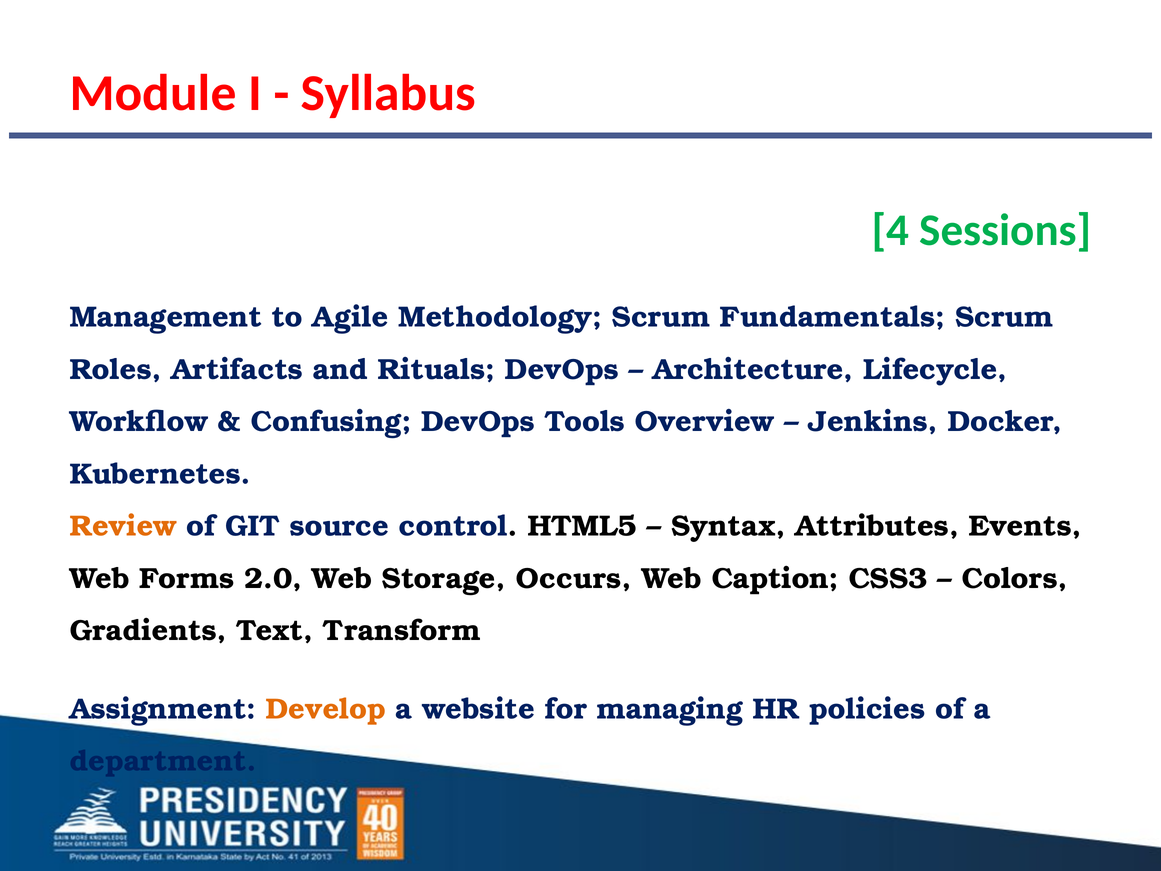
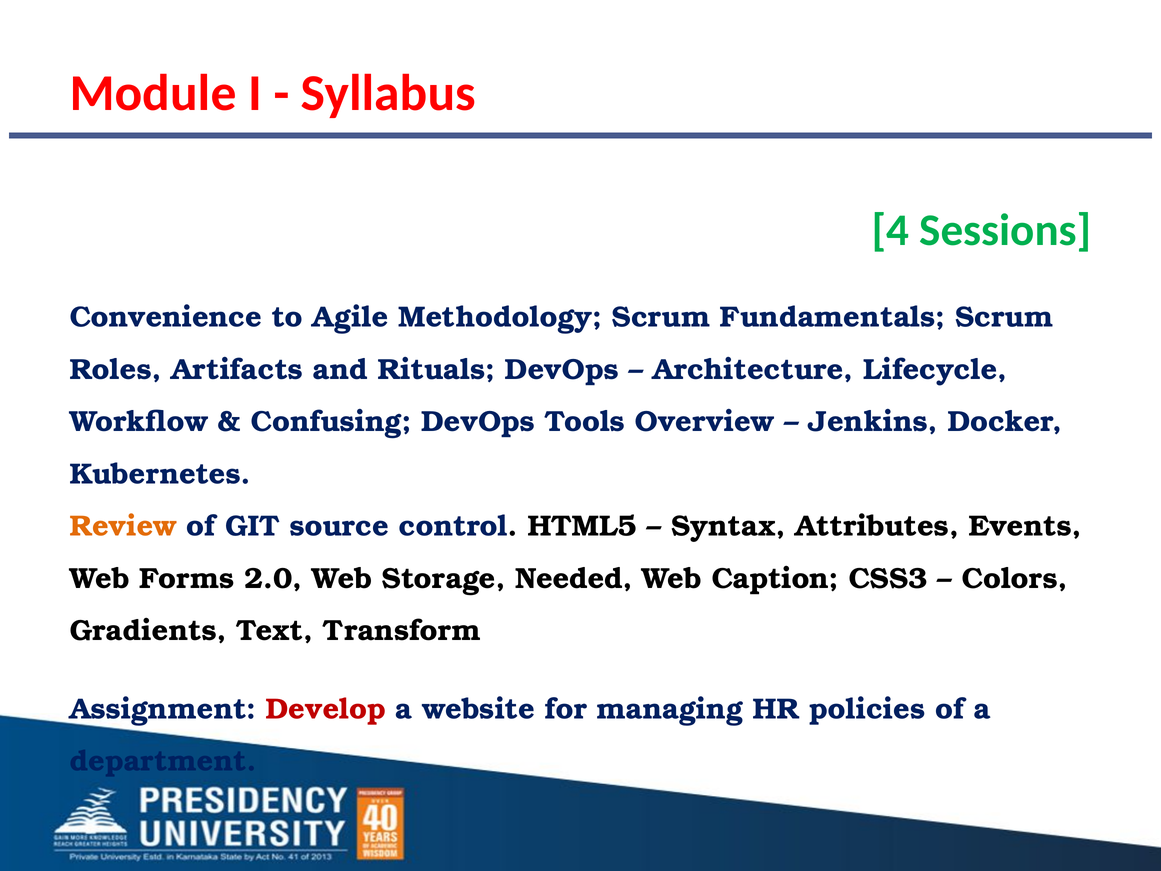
Management: Management -> Convenience (166, 317)
Occurs: Occurs -> Needed (574, 578)
Develop colour: orange -> red (326, 709)
